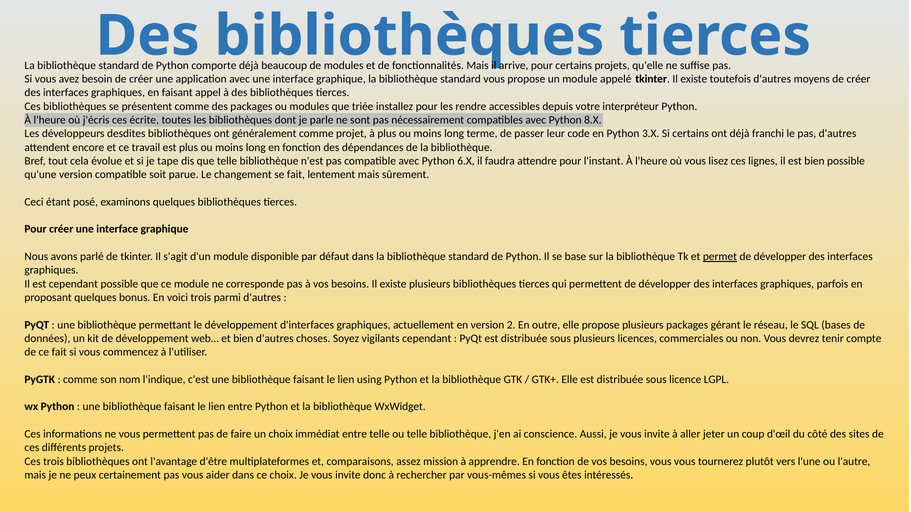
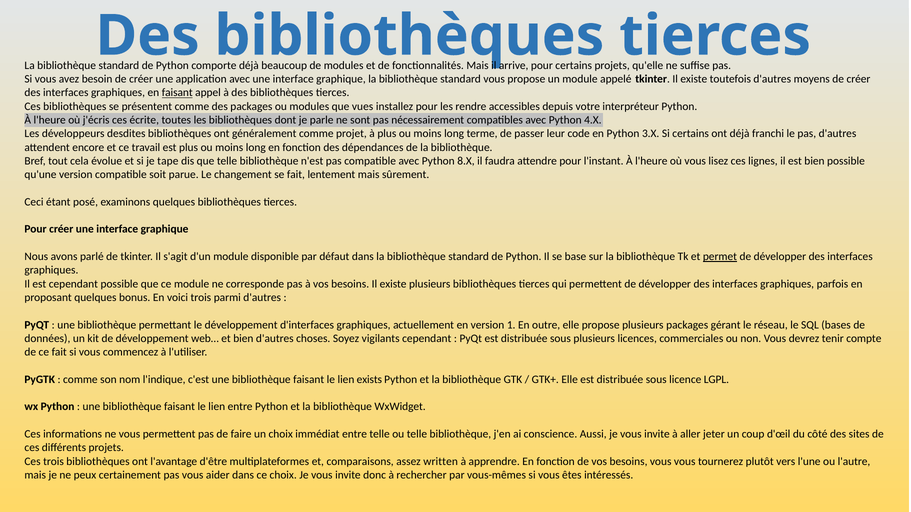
faisant underline: none -> present (177, 93)
triée: triée -> vues (363, 106)
8.X: 8.X -> 4.X (593, 120)
6.X: 6.X -> 8.X (466, 161)
2: 2 -> 1 (511, 325)
using: using -> exists (369, 380)
mission: mission -> written (441, 462)
